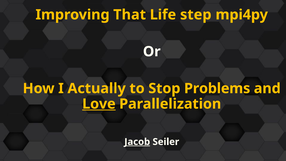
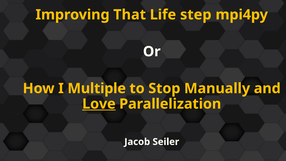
Actually: Actually -> Multiple (97, 88)
Problems: Problems -> Manually (217, 88)
Jacob underline: present -> none (137, 142)
